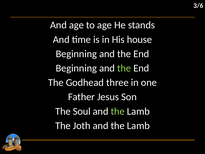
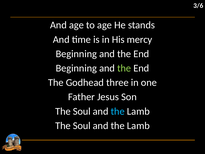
house: house -> mercy (140, 39)
the colour: light green -> light blue (118, 111)
Joth: Joth -> Soul (82, 125)
